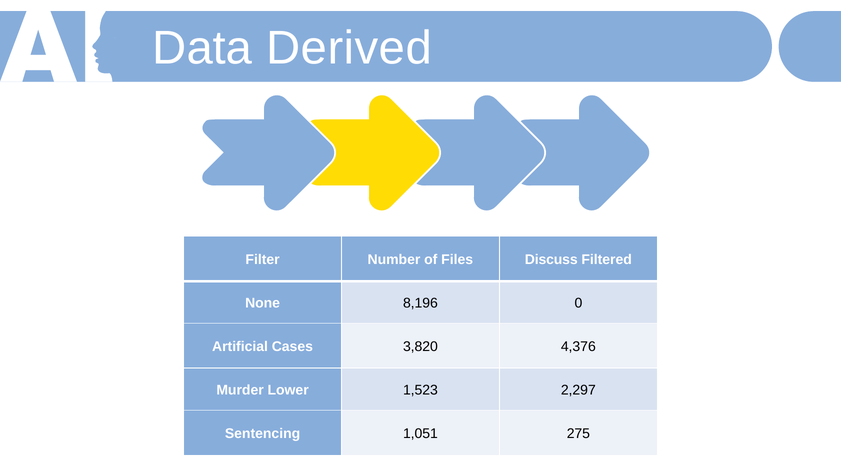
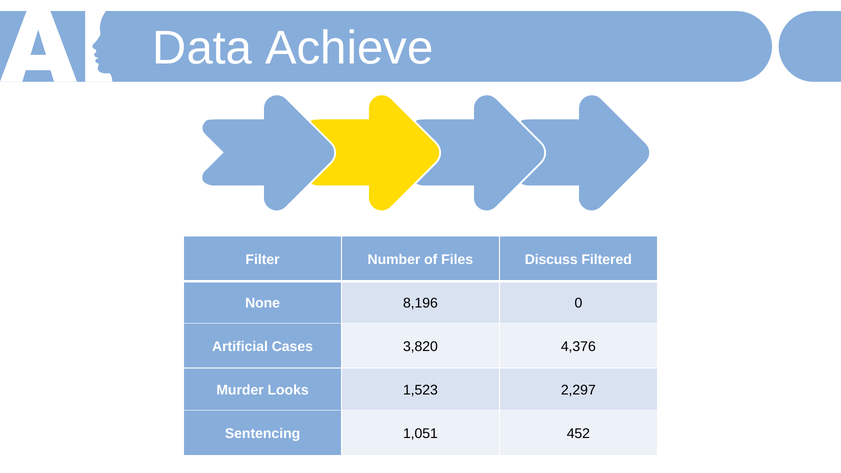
Derived: Derived -> Achieve (349, 48)
Lower: Lower -> Looks (288, 390)
275: 275 -> 452 (578, 434)
